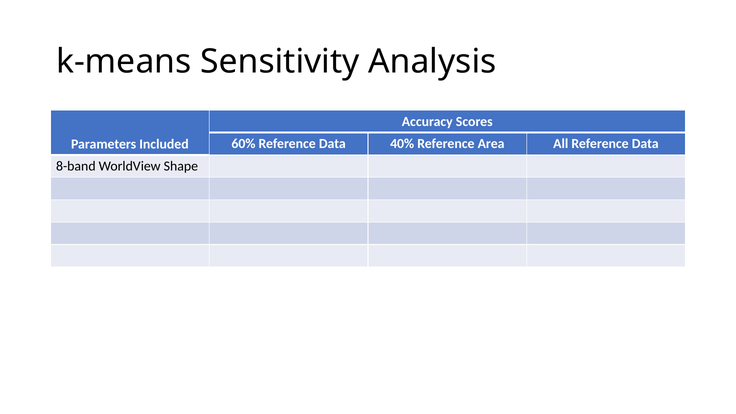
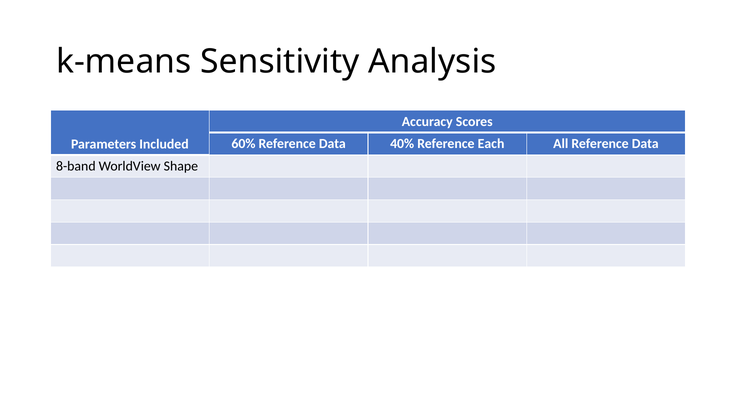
Area: Area -> Each (491, 144)
